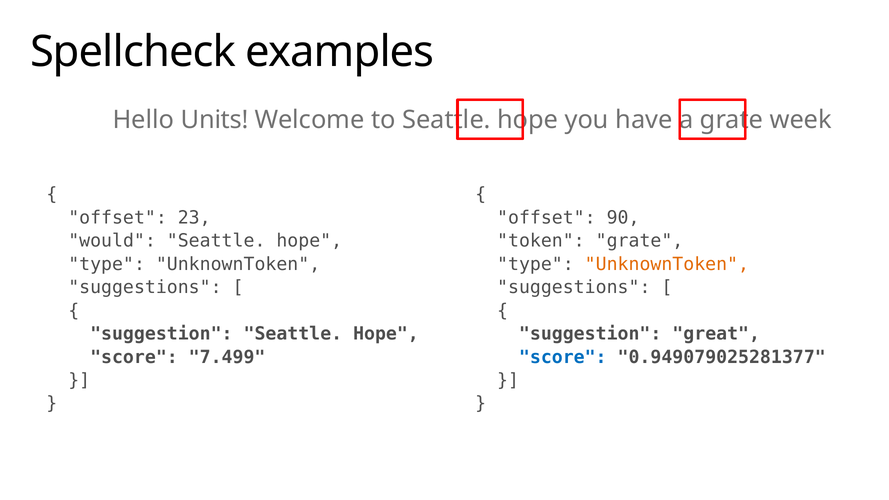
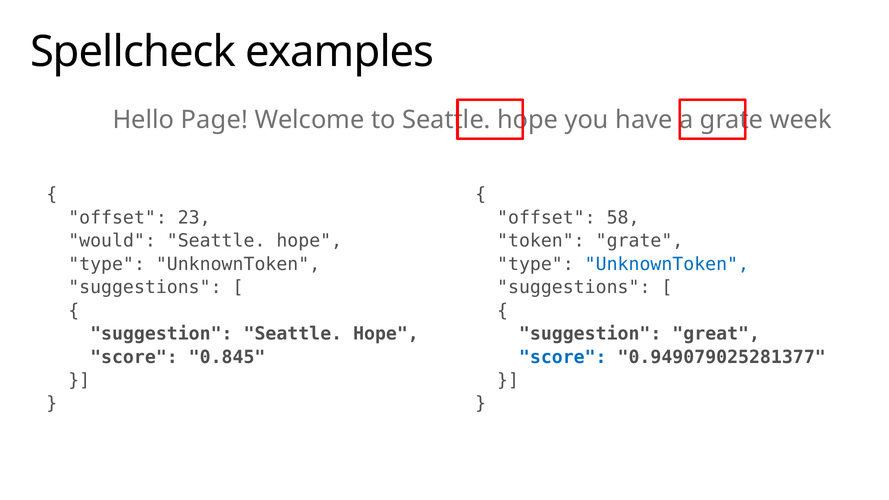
Units: Units -> Page (214, 120)
90: 90 -> 58 (623, 218)
UnknownToken colour: orange -> blue (667, 264)
7.499: 7.499 -> 0.845 (227, 357)
